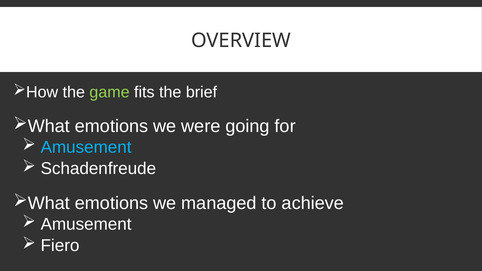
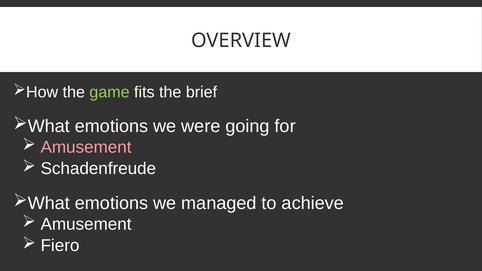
Amusement colour: light blue -> pink (86, 147)
